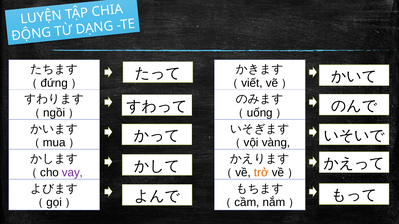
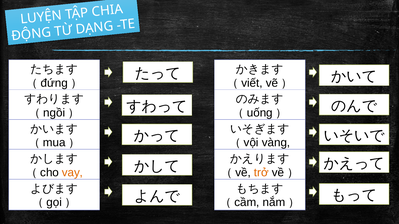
vay colour: purple -> orange (72, 173)
